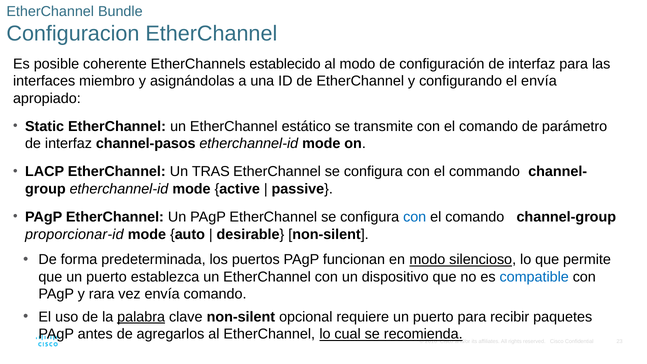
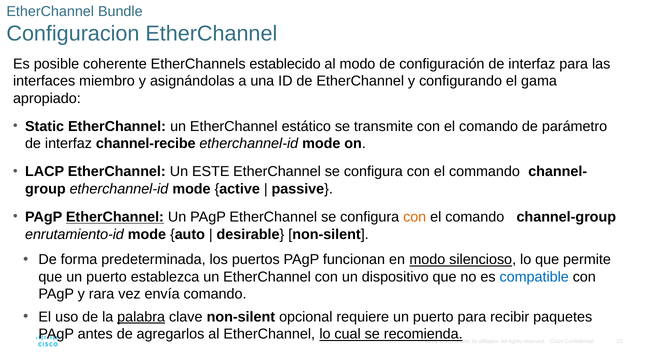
el envía: envía -> gama (539, 81)
channel-pasos: channel-pasos -> channel-recibe (146, 144)
TRAS: TRAS -> ESTE (211, 172)
EtherChannel underline: none -> present (115, 217)
con colour: blue -> orange (415, 217)
proporcionar-id: proporcionar-id -> enrutamiento-id (74, 234)
